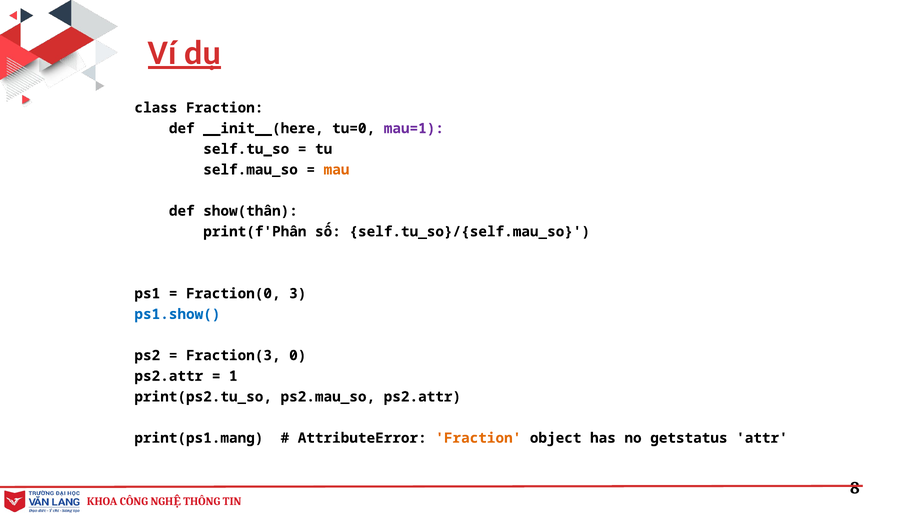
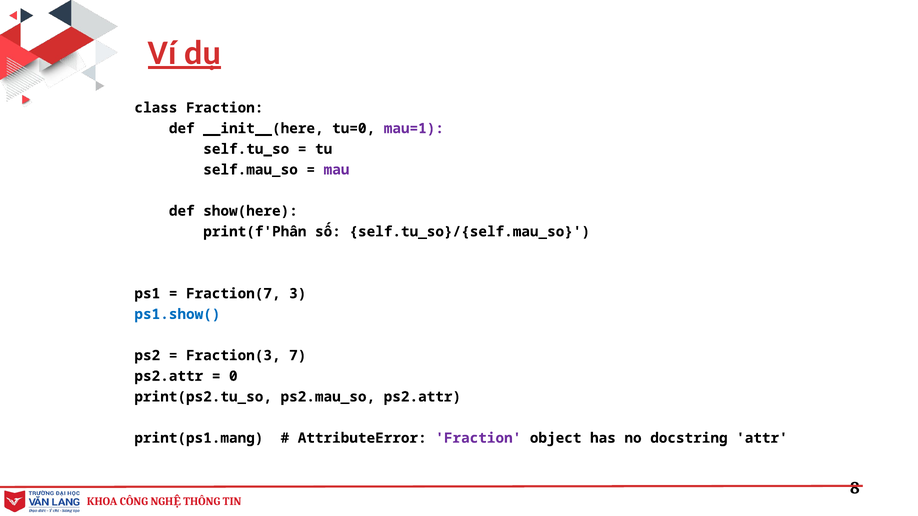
mau colour: orange -> purple (337, 170)
show(thân: show(thân -> show(here (251, 211)
Fraction(0: Fraction(0 -> Fraction(7 (233, 294)
0: 0 -> 7 (298, 356)
1: 1 -> 0 (233, 376)
Fraction colour: orange -> purple (478, 438)
getstatus: getstatus -> docstring (689, 438)
